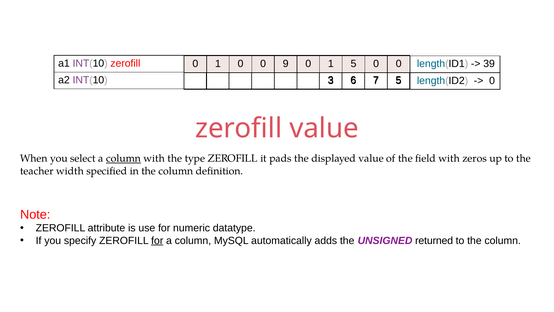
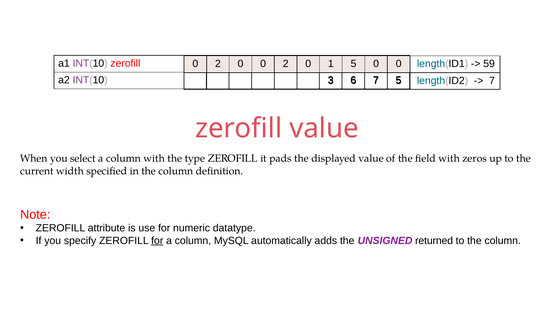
1: 1 -> 2 (218, 64)
0 0 9: 9 -> 2 (286, 64)
39: 39 -> 59 (489, 64)
0: 0 -> 7 (492, 81)
column underline: present -> none (124, 158)
teacher: teacher -> current (37, 171)
